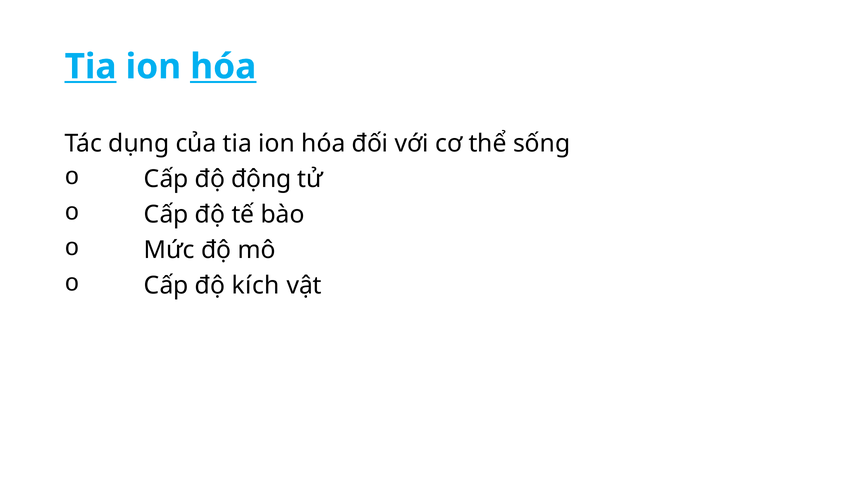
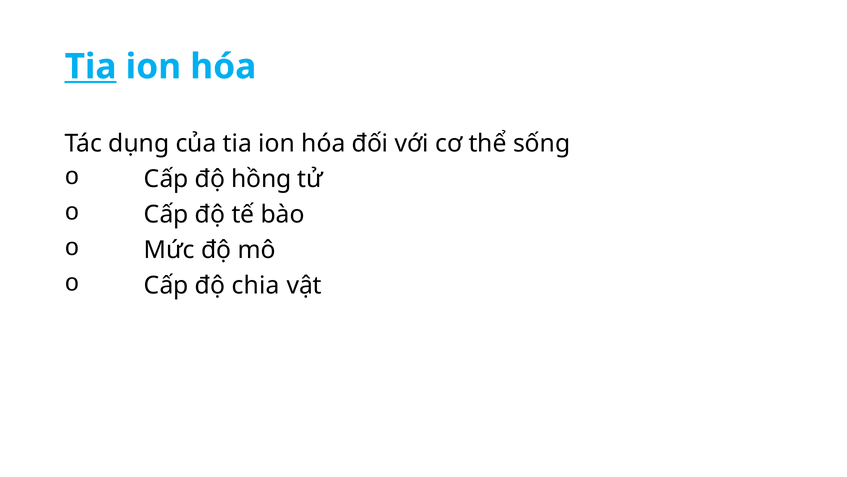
hóa underline: present -> none (223, 67)
động: động -> hồng (261, 179)
kích: kích -> chia (256, 285)
